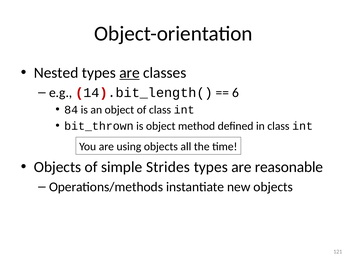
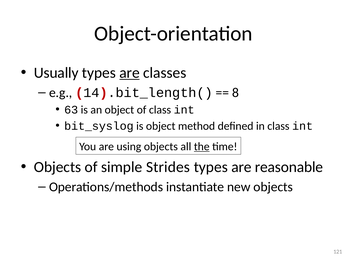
Nested: Nested -> Usually (56, 73)
6: 6 -> 8 (236, 93)
84: 84 -> 63 (71, 110)
bit_thrown: bit_thrown -> bit_syslog (99, 126)
the underline: none -> present (202, 147)
